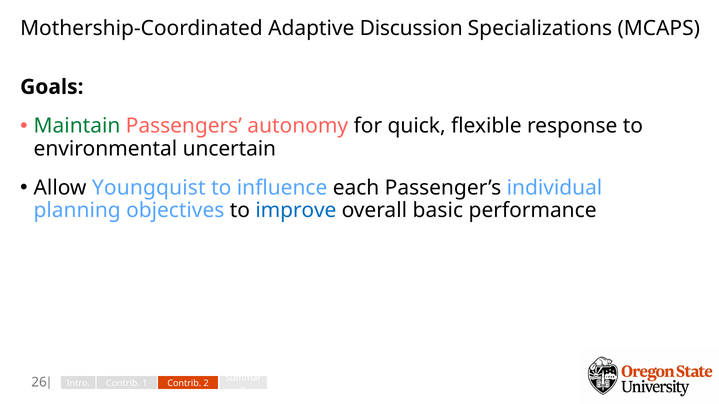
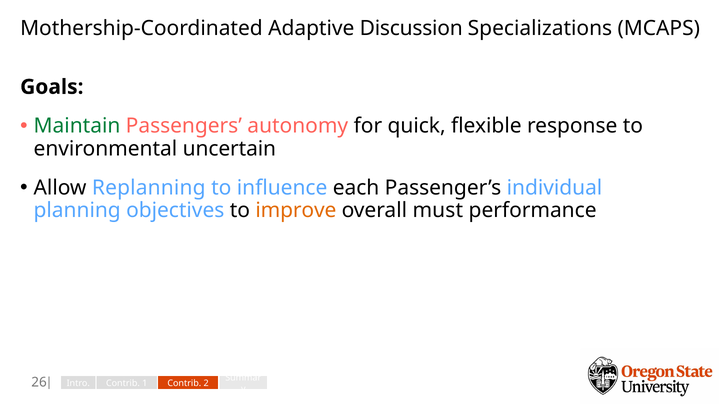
Youngquist: Youngquist -> Replanning (149, 188)
improve colour: blue -> orange (296, 211)
basic: basic -> must (438, 211)
